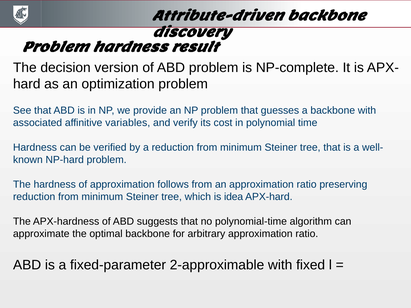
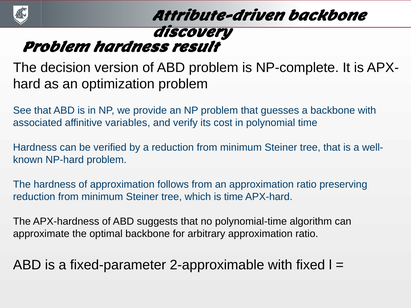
is idea: idea -> time (234, 197)
